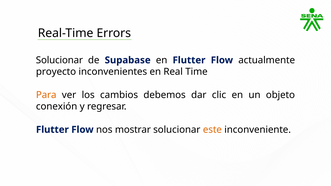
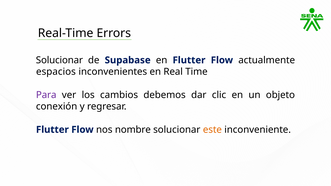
proyecto: proyecto -> espacios (56, 72)
Para colour: orange -> purple (46, 95)
mostrar: mostrar -> nombre (133, 130)
